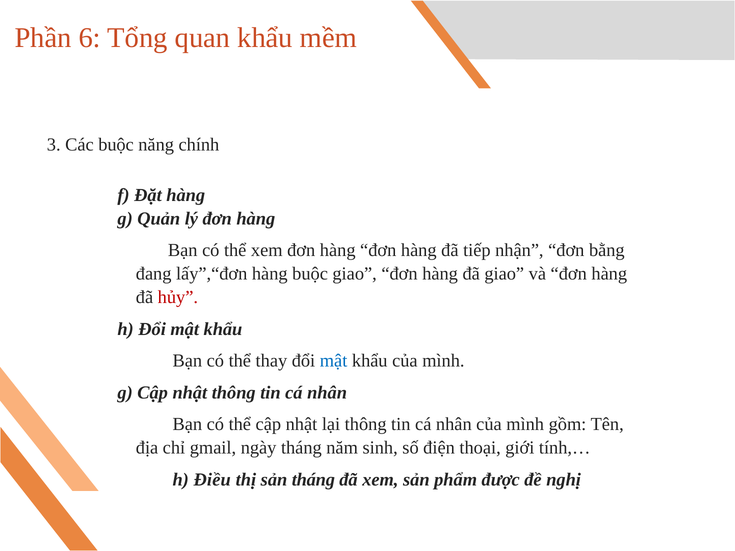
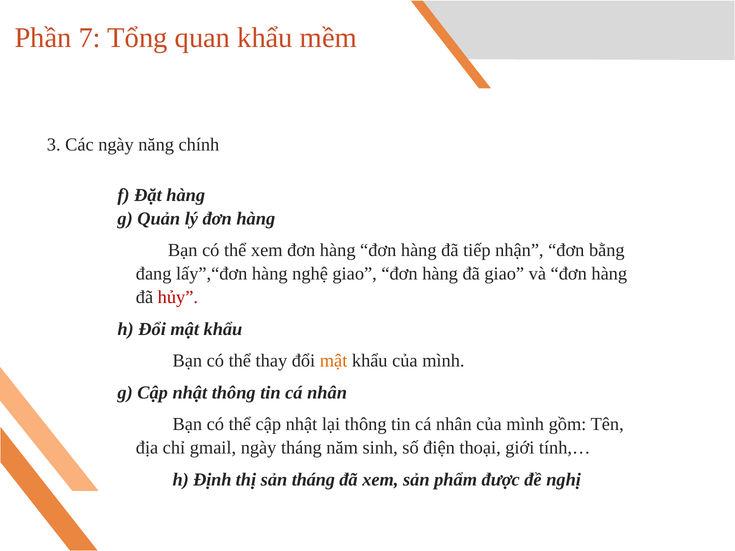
6: 6 -> 7 (90, 38)
Các buộc: buộc -> ngày (116, 145)
hàng buộc: buộc -> nghệ (310, 274)
mật colour: blue -> orange (334, 361)
Điều: Điều -> Định (212, 480)
